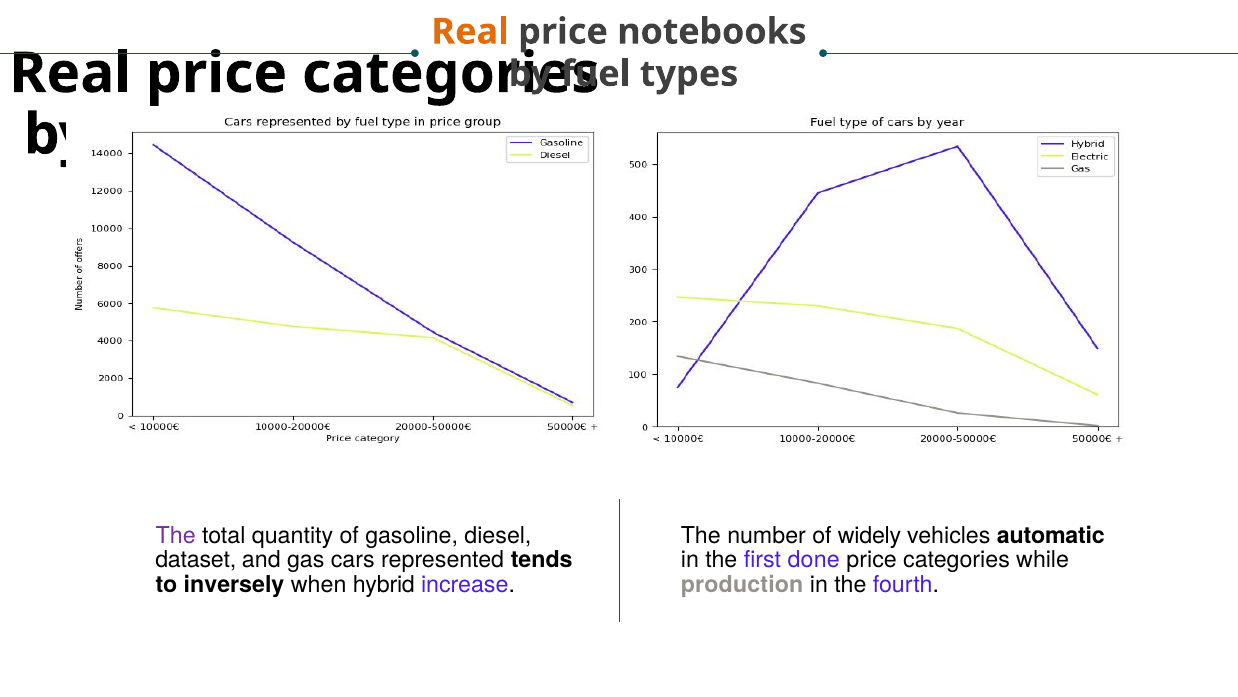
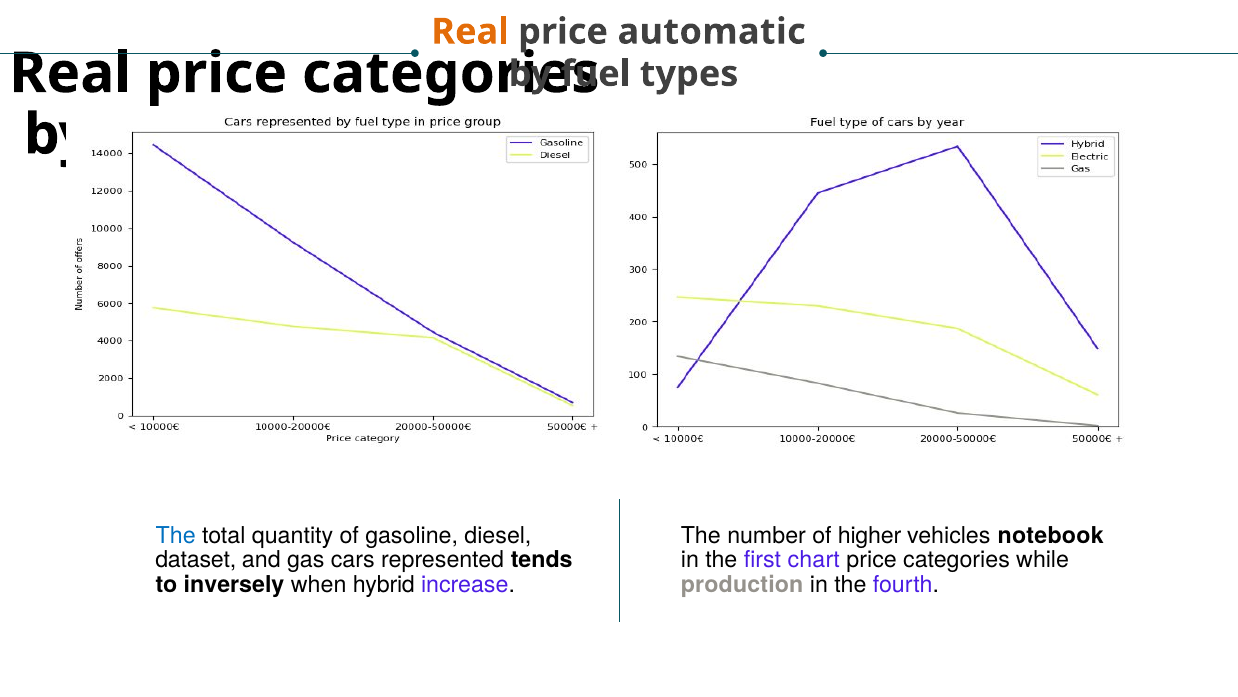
notebooks: notebooks -> automatic (712, 32)
The colour: purple -> blue (176, 535)
widely: widely -> higher (870, 535)
automatic: automatic -> notebook (1051, 535)
done: done -> chart (814, 559)
